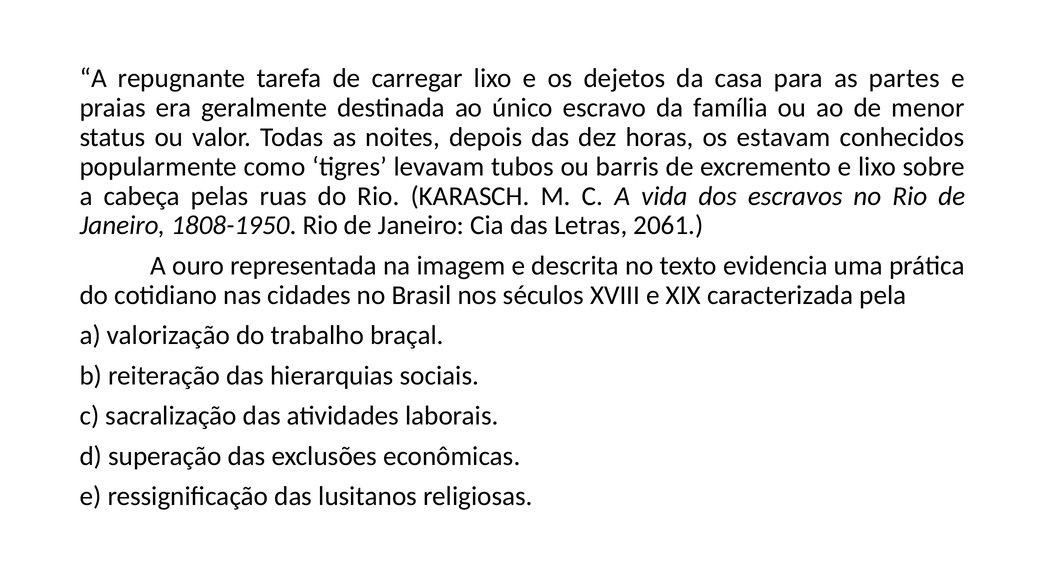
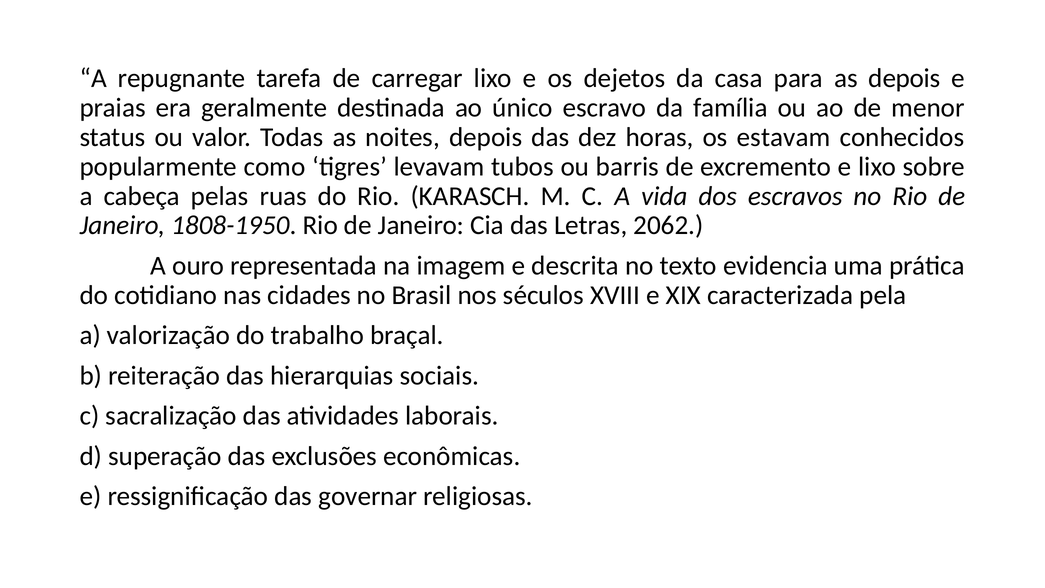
as partes: partes -> depois (904, 78)
2061: 2061 -> 2062 (668, 225)
lusitanos: lusitanos -> governar (368, 496)
